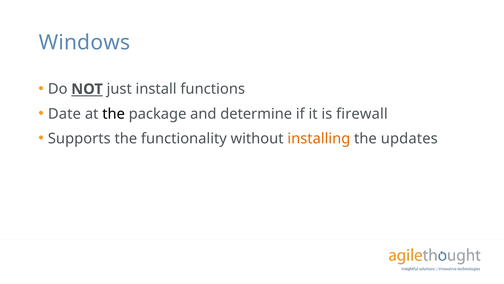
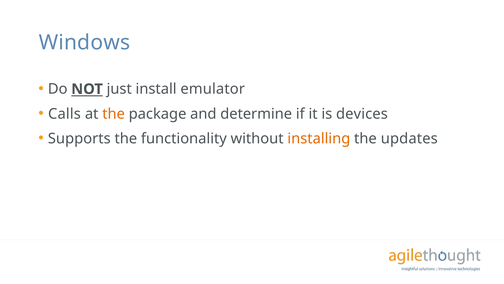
functions: functions -> emulator (213, 89)
Date: Date -> Calls (64, 114)
the colour: black -> orange (114, 114)
firewall: firewall -> devices (362, 114)
